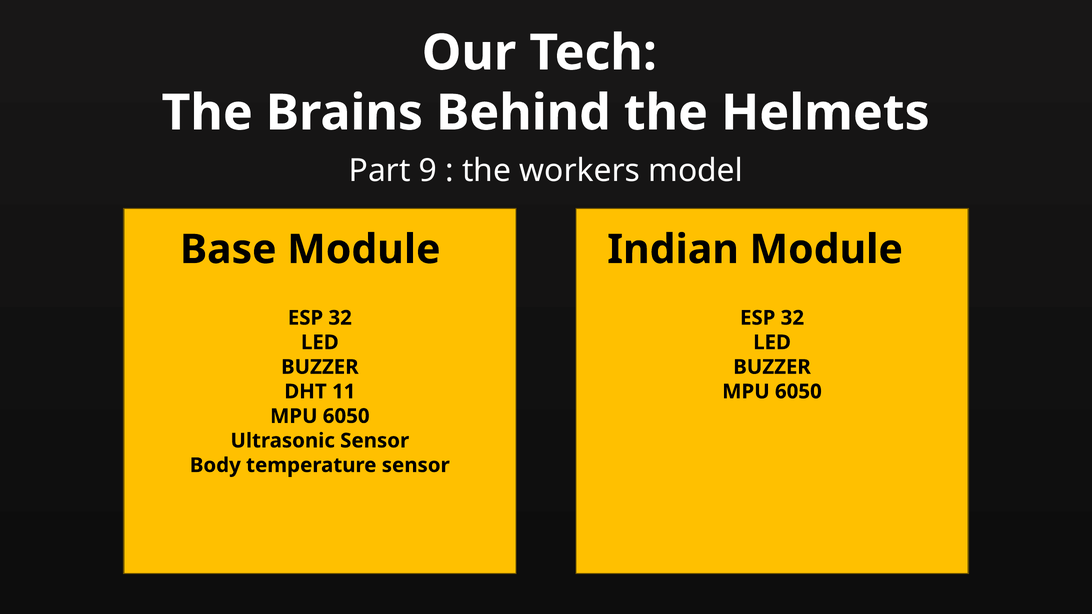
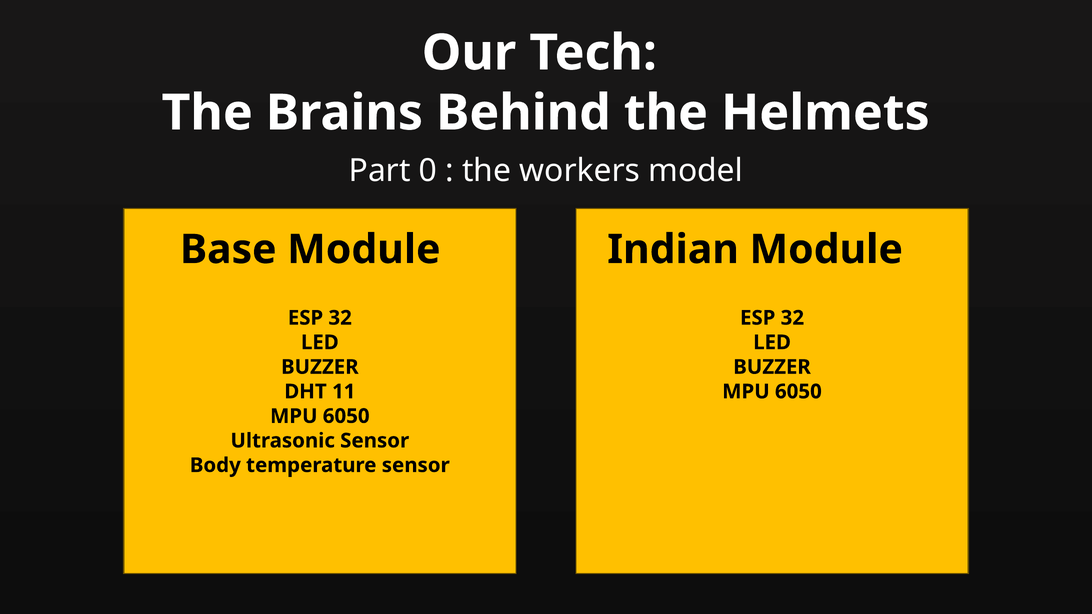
9: 9 -> 0 (428, 171)
